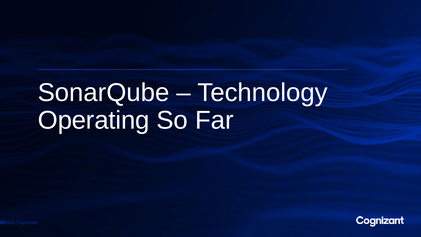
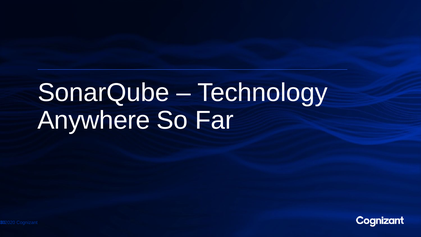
Operating: Operating -> Anywhere (94, 120)
